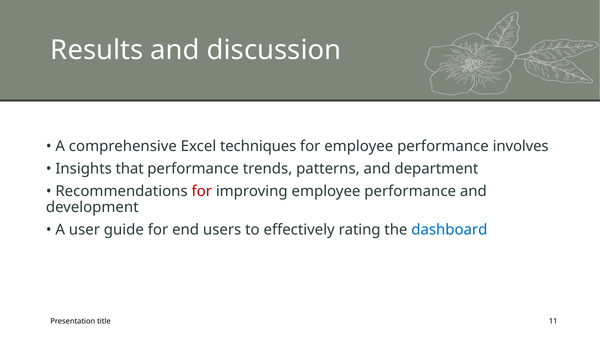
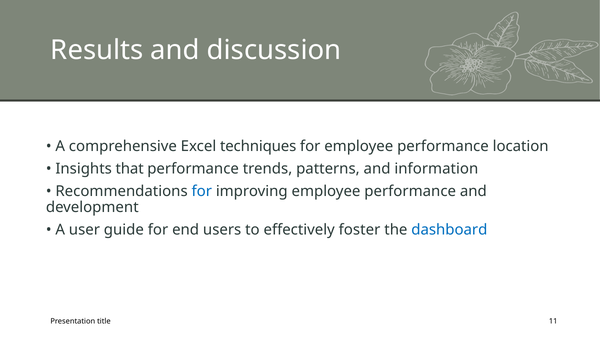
involves: involves -> location (521, 147)
department: department -> information (436, 169)
for colour: red -> blue (202, 192)
rating: rating -> foster (360, 230)
